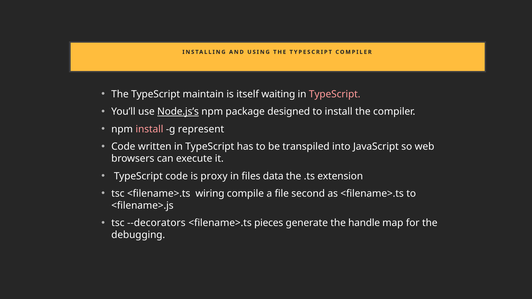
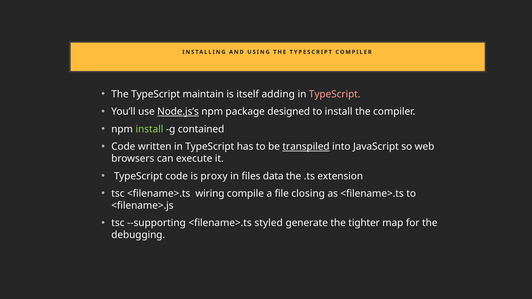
waiting: waiting -> adding (278, 94)
install colour: pink -> light green (149, 129)
represent: represent -> contained (201, 129)
transpiled underline: none -> present (306, 147)
second: second -> closing (308, 194)
--decorators: --decorators -> --supporting (156, 223)
pieces: pieces -> styled (269, 223)
handle: handle -> tighter (364, 223)
